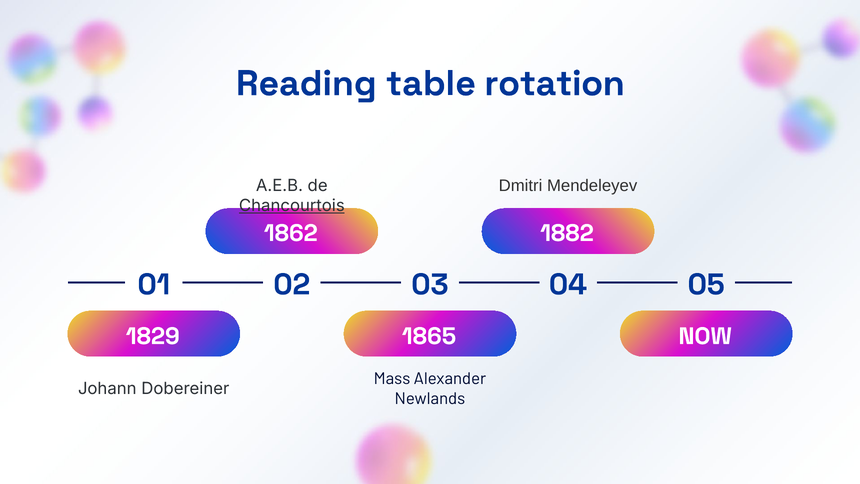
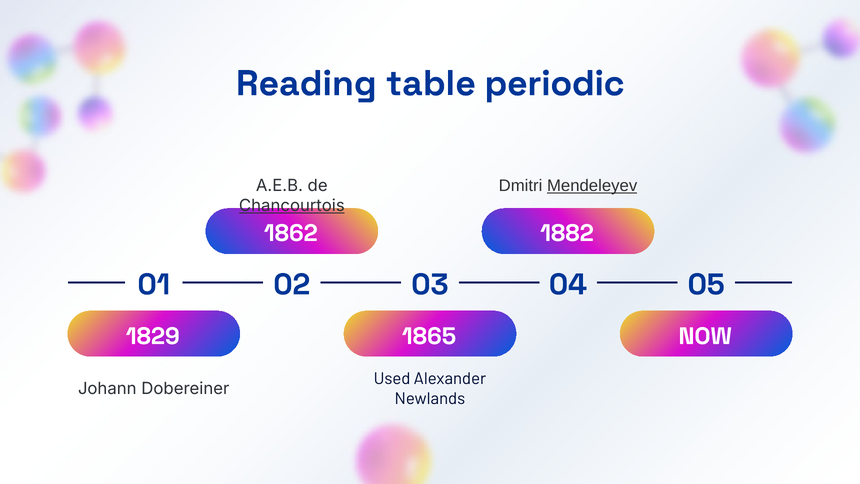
rotation: rotation -> periodic (555, 83)
Mendeleyev underline: none -> present (592, 186)
Mass: Mass -> Used (392, 379)
